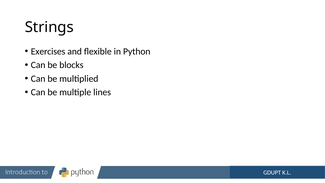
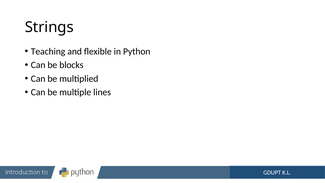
Exercises: Exercises -> Teaching (48, 51)
